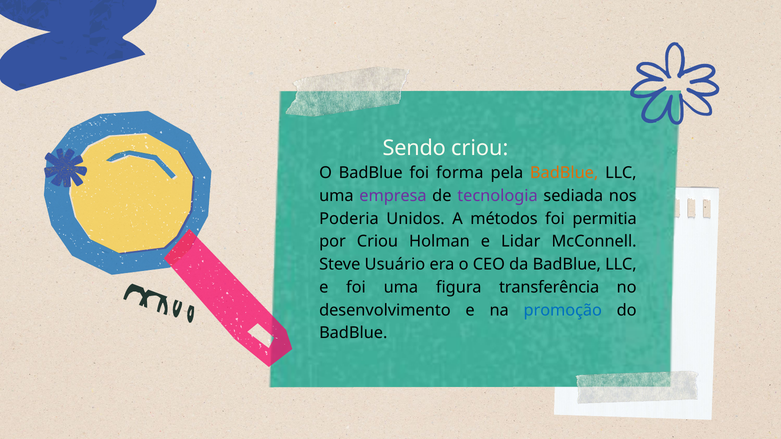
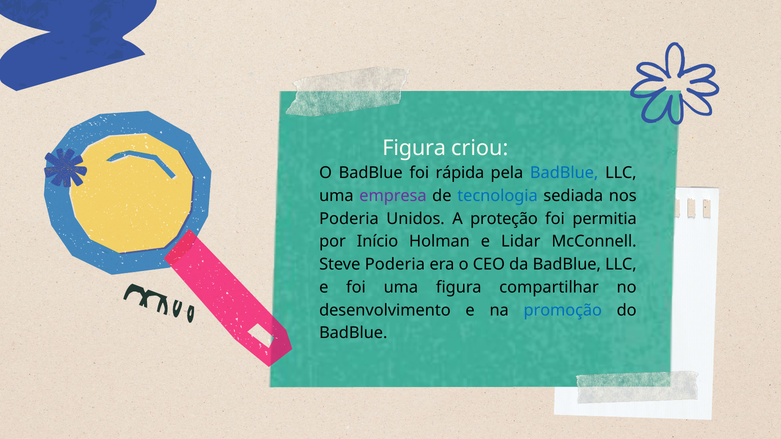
Sendo: Sendo -> Figura (414, 148)
forma: forma -> rápida (460, 173)
BadBlue colour: orange -> blue (564, 173)
tecnologia colour: purple -> blue (498, 196)
métodos: métodos -> proteção (504, 219)
por Criou: Criou -> Início (378, 242)
Steve Usuário: Usuário -> Poderia (395, 265)
transferência: transferência -> compartilhar (549, 288)
